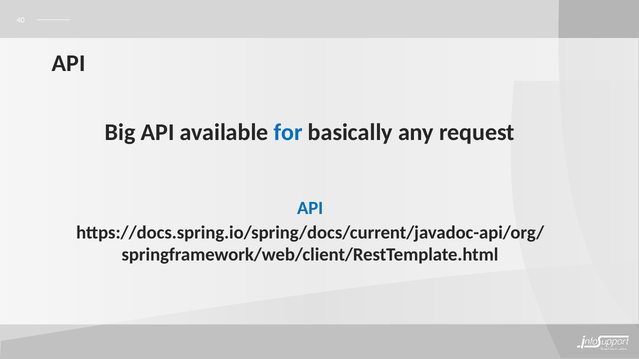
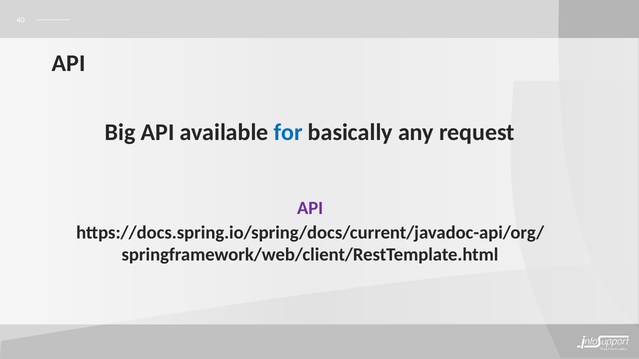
API colour: blue -> purple (310, 208)
